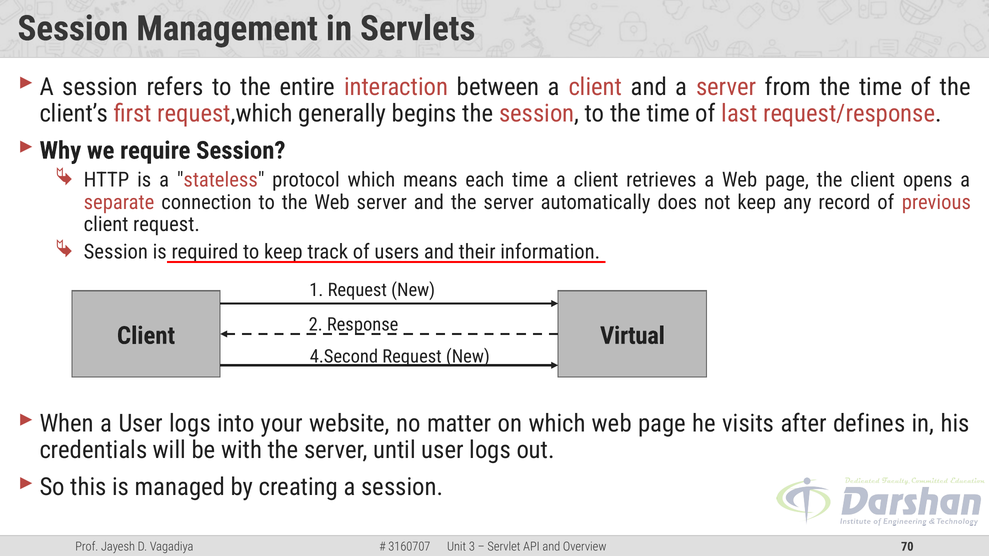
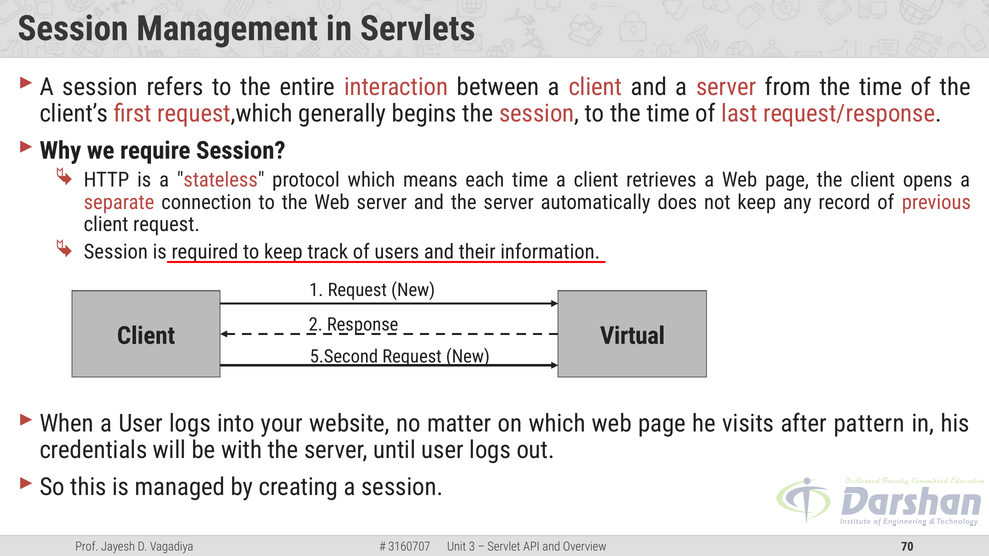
4.Second: 4.Second -> 5.Second (344, 357)
defines: defines -> pattern (869, 424)
